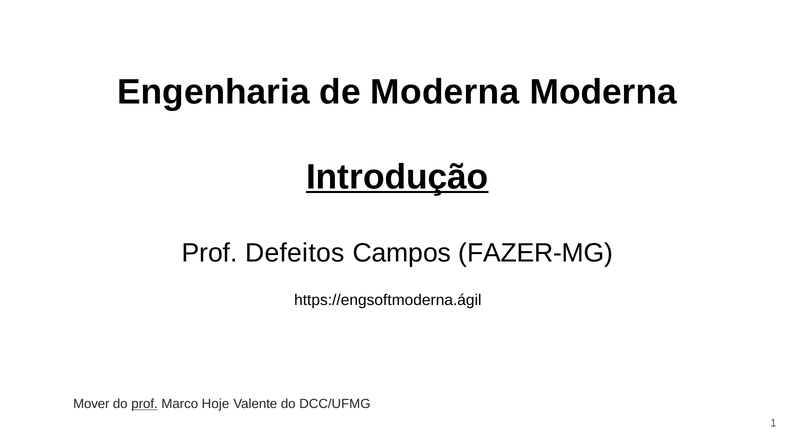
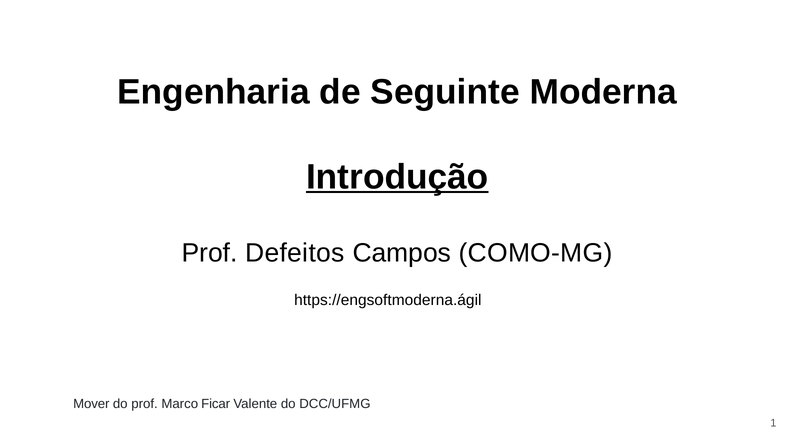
de Moderna: Moderna -> Seguinte (445, 92)
FAZER-MG: FAZER-MG -> COMO-MG (536, 253)
prof underline: present -> none (144, 404)
Hoje: Hoje -> Ficar (216, 404)
